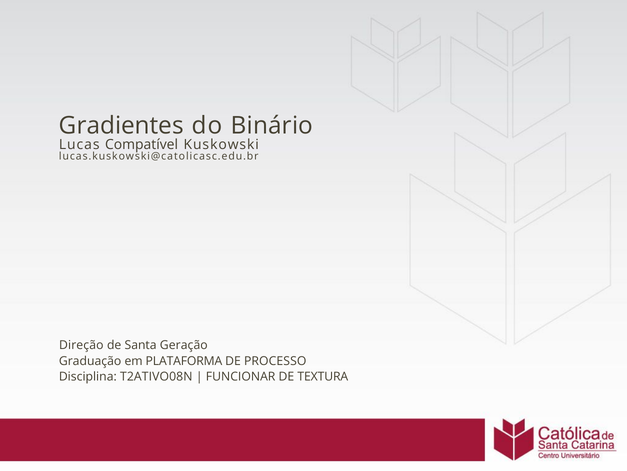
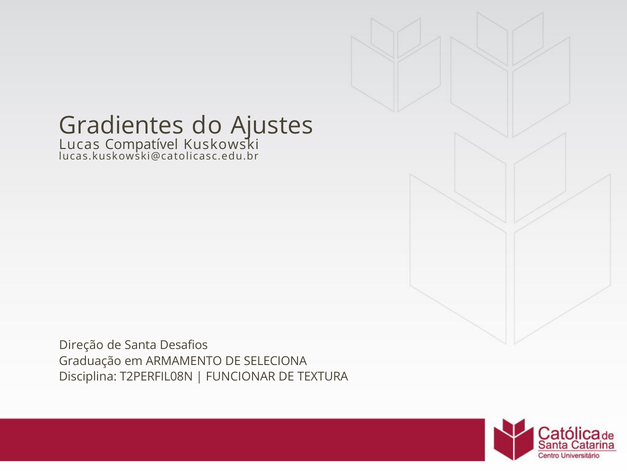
Binário: Binário -> Ajustes (272, 125)
Geração: Geração -> Desafios (184, 345)
PLATAFORMA: PLATAFORMA -> ARMAMENTO (184, 360)
PROCESSO: PROCESSO -> SELECIONA (275, 360)
T2ATIVO08N: T2ATIVO08N -> T2PERFIL08N (156, 376)
